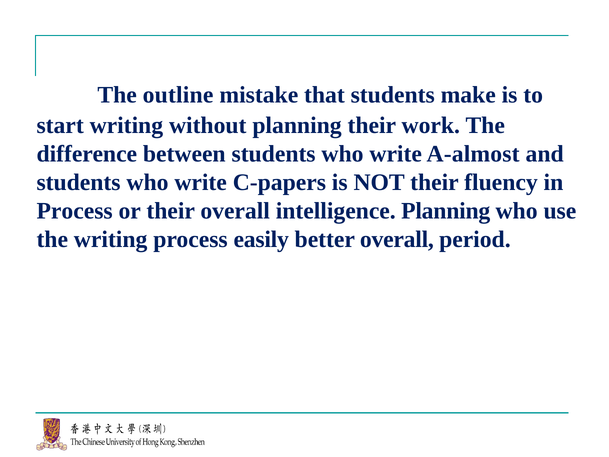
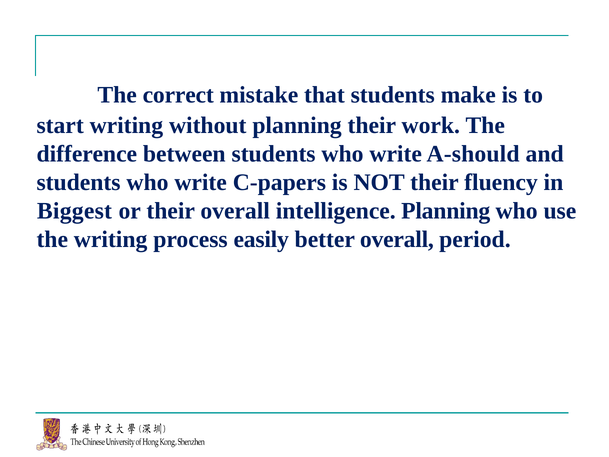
outline: outline -> correct (178, 95)
A-almost: A-almost -> A-should (473, 154)
Process: Process -> Biggest (74, 211)
